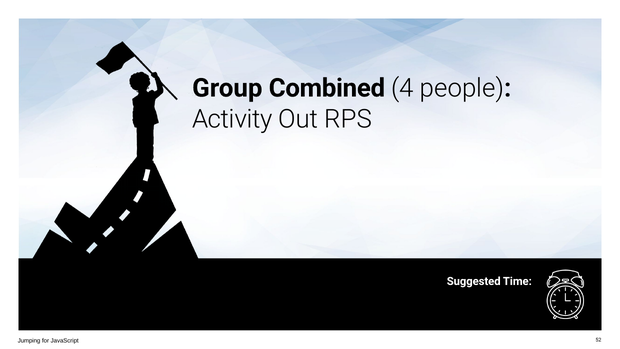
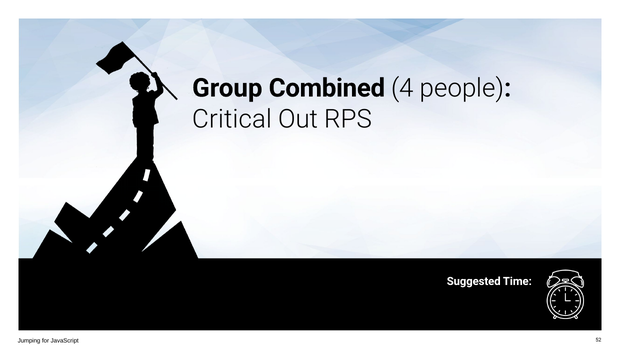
Activity: Activity -> Critical (232, 119)
